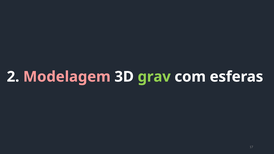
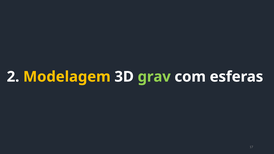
Modelagem colour: pink -> yellow (67, 77)
